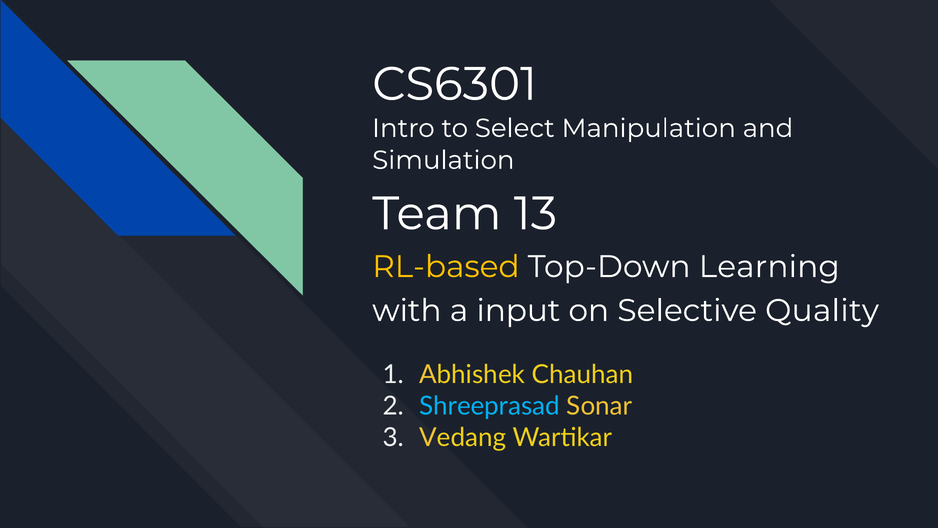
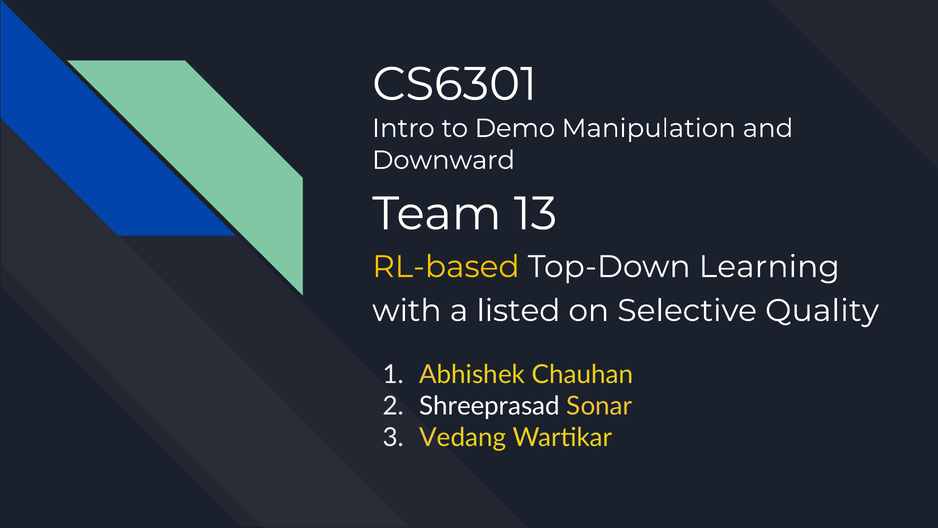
Select: Select -> Demo (515, 128)
Simulation: Simulation -> Downward (444, 160)
input: input -> listed (518, 310)
Shreeprasad colour: light blue -> white (490, 406)
